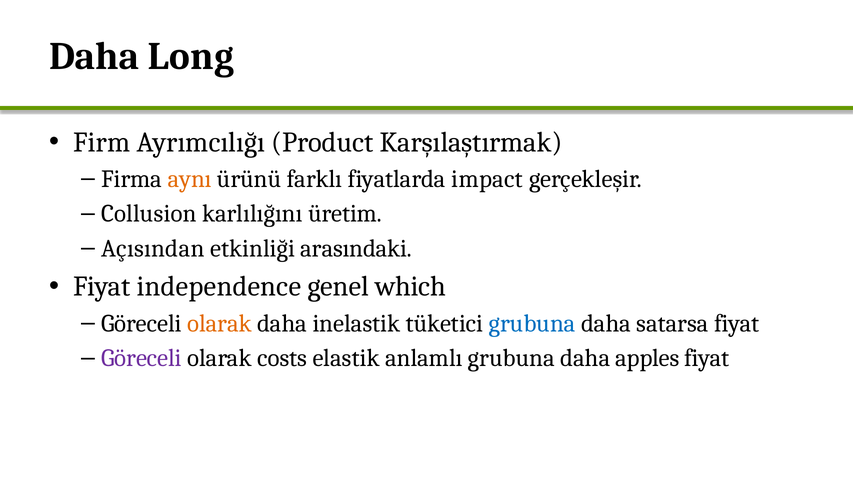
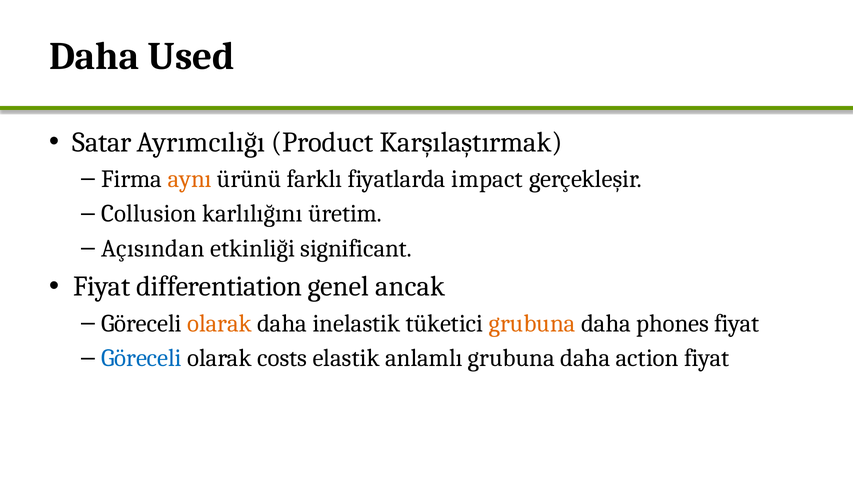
Long: Long -> Used (191, 56)
Firm: Firm -> Satar (102, 142)
arasındaki: arasındaki -> significant (356, 249)
independence: independence -> differentiation (219, 286)
which: which -> ancak (410, 286)
grubuna colour: blue -> orange (532, 323)
satarsa: satarsa -> phones (673, 323)
Göreceli colour: purple -> blue (141, 358)
apples: apples -> action (647, 358)
